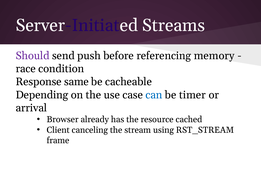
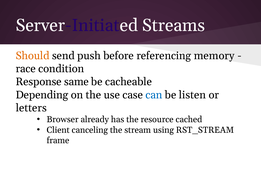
Should colour: purple -> orange (33, 56)
timer: timer -> listen (192, 95)
arrival: arrival -> letters (31, 108)
